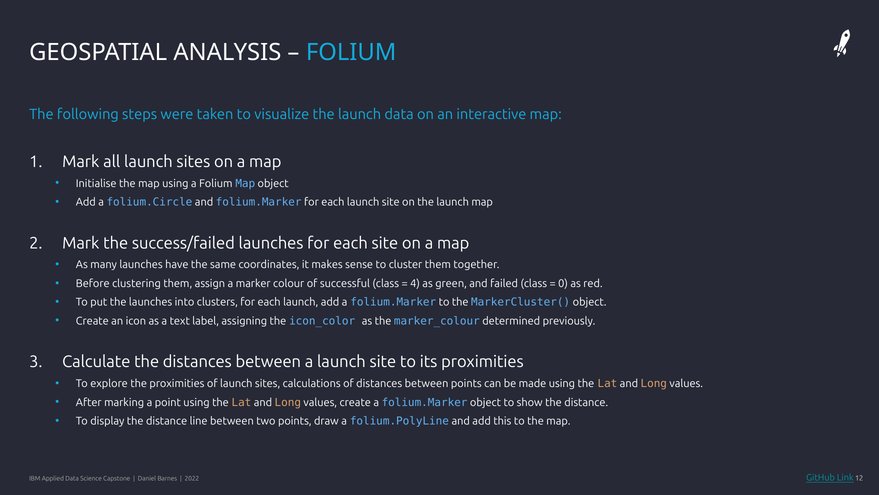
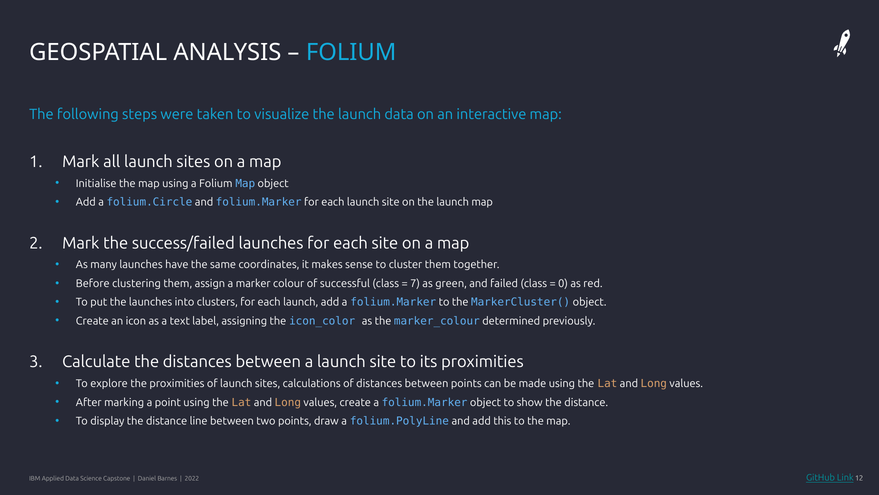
4: 4 -> 7 (415, 283)
